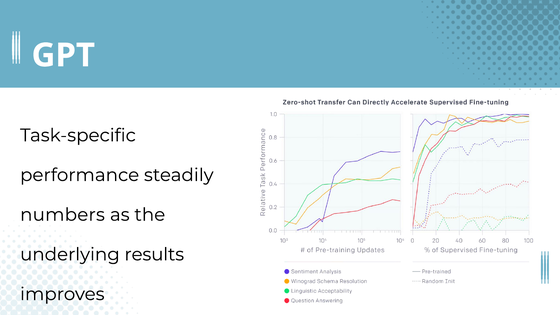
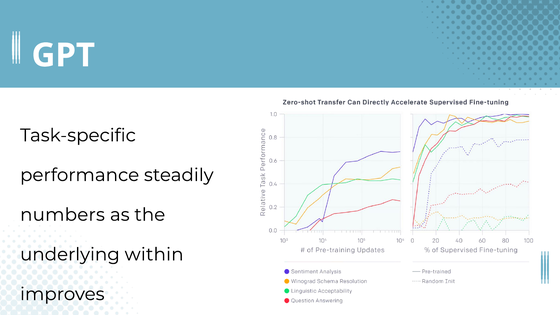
results: results -> within (154, 254)
